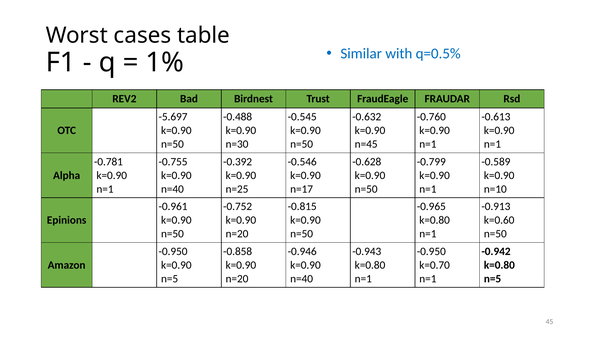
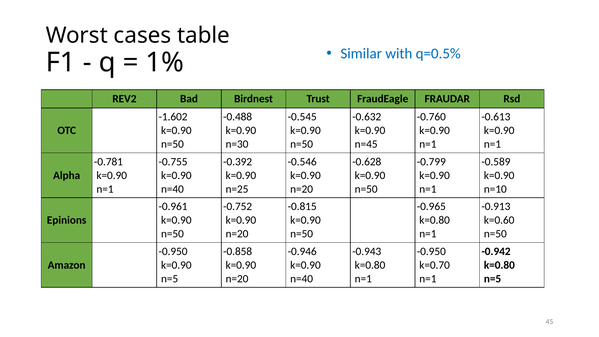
-5.697: -5.697 -> -1.602 (173, 117)
n=17: n=17 -> n=20 (302, 189)
